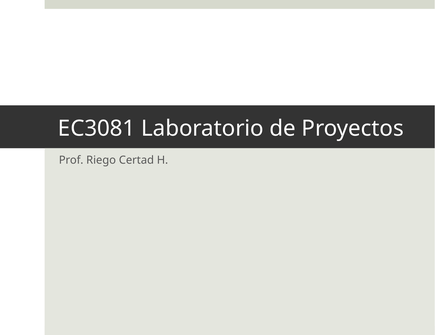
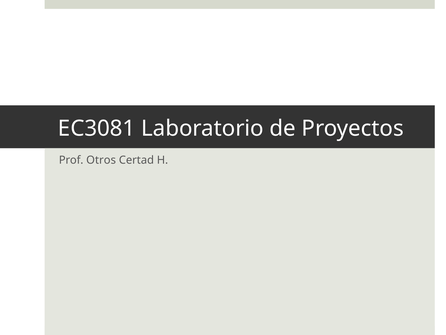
Riego: Riego -> Otros (101, 160)
